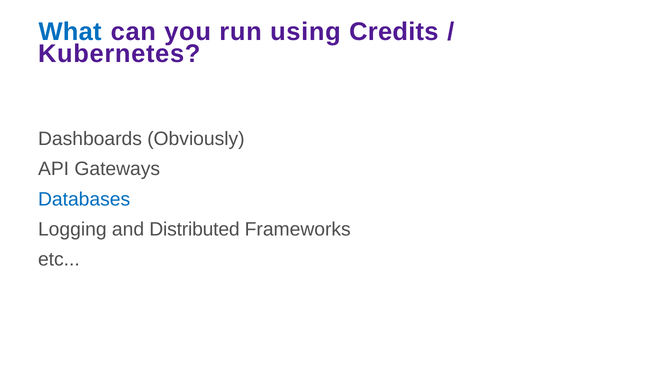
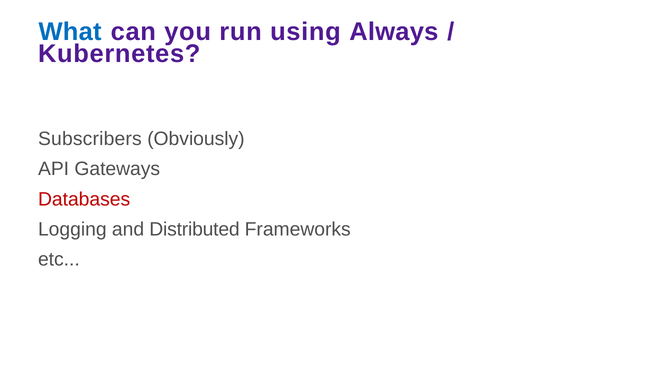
Credits: Credits -> Always (394, 32)
Dashboards: Dashboards -> Subscribers (90, 139)
Databases colour: blue -> red (84, 199)
